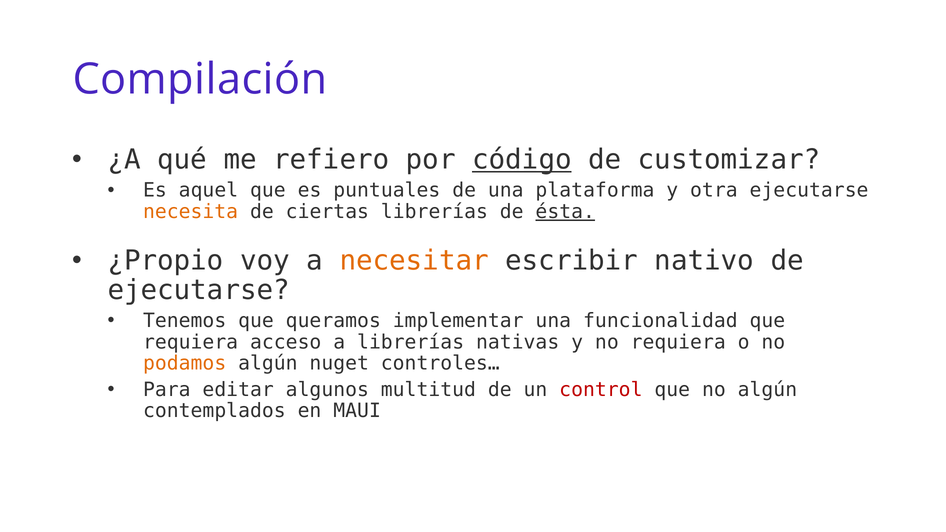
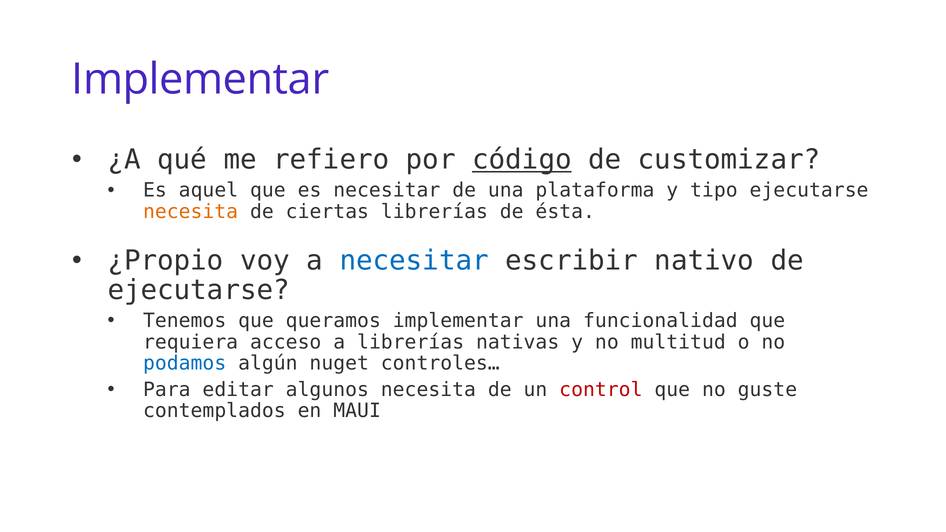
Compilación: Compilación -> Implementar (200, 79)
es puntuales: puntuales -> necesitar (387, 190)
otra: otra -> tipo (714, 190)
ésta underline: present -> none (565, 212)
necesitar colour: orange -> blue (414, 261)
no requiera: requiera -> multitud (678, 342)
podamos colour: orange -> blue (185, 363)
algunos multitud: multitud -> necesita (428, 390)
no algún: algún -> guste (767, 390)
